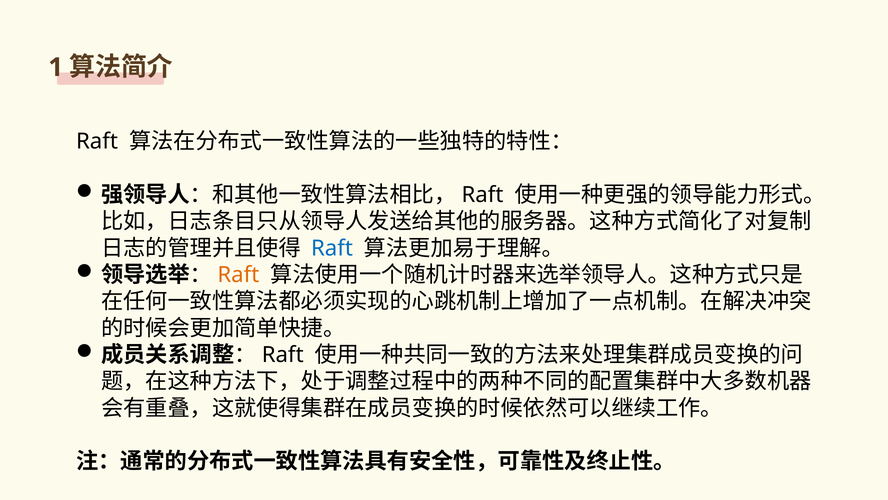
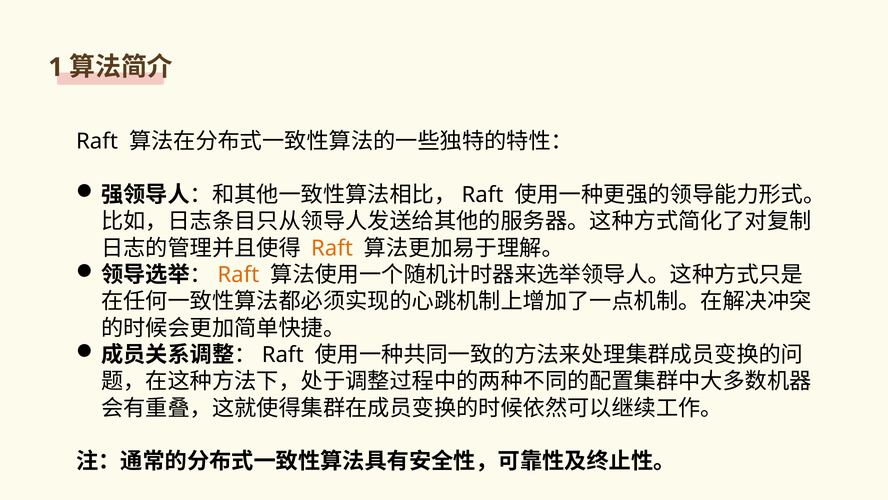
Raft colour: blue -> orange (332, 248)
